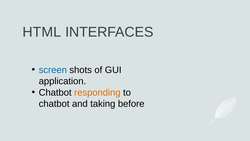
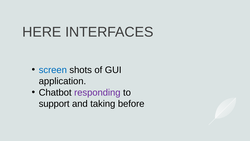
HTML: HTML -> HERE (42, 32)
responding colour: orange -> purple (97, 92)
chatbot: chatbot -> support (54, 104)
